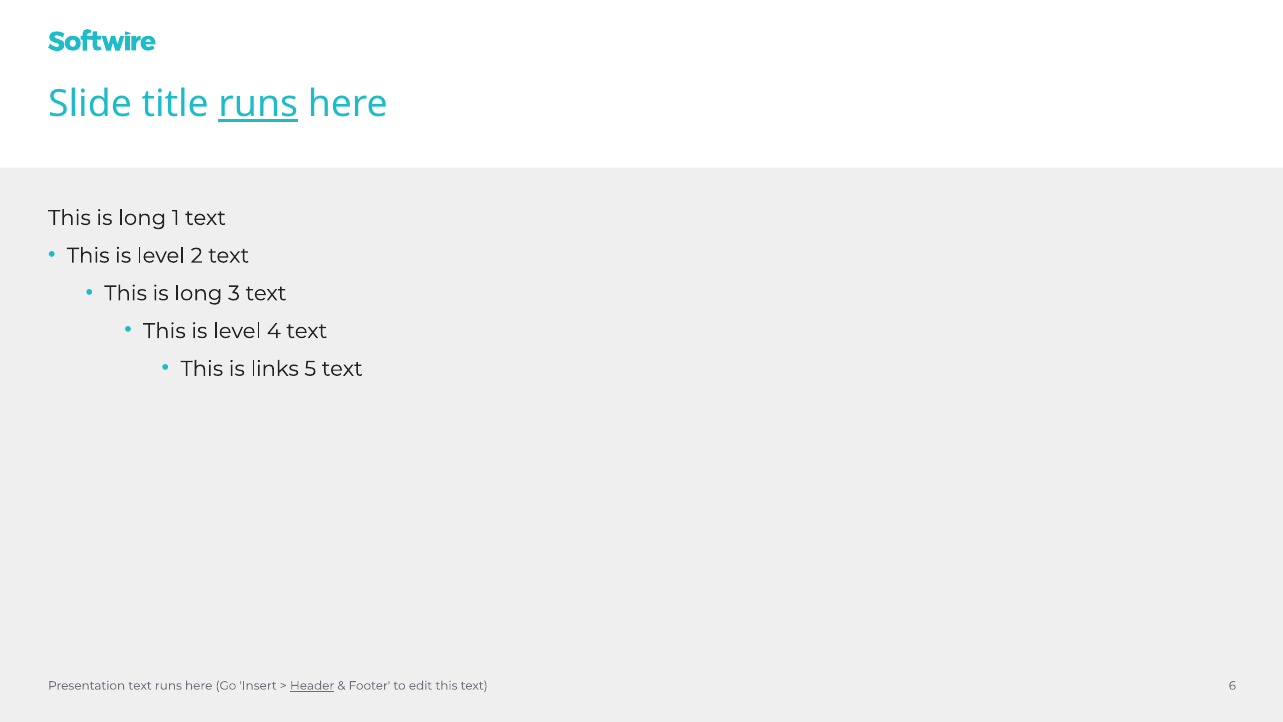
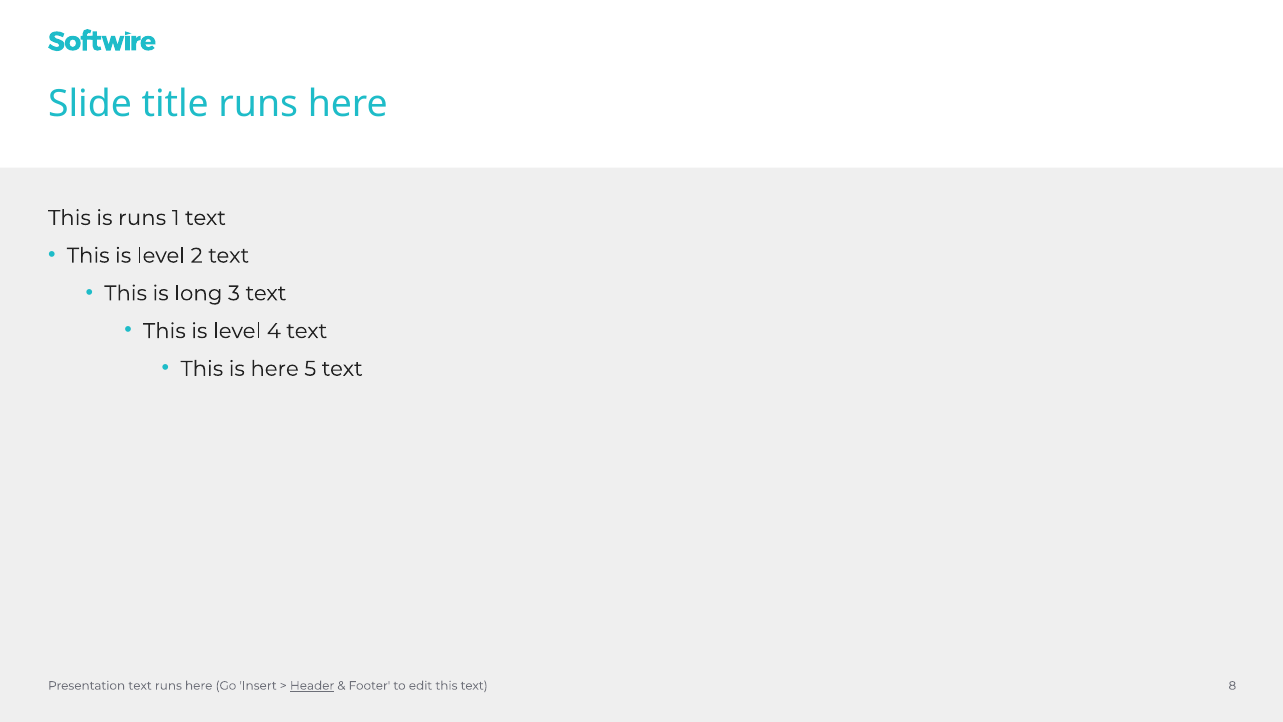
runs underline: present -> none (258, 104)
long: long -> runs (142, 218)
is links: links -> here (275, 369)
6: 6 -> 8 (1232, 685)
